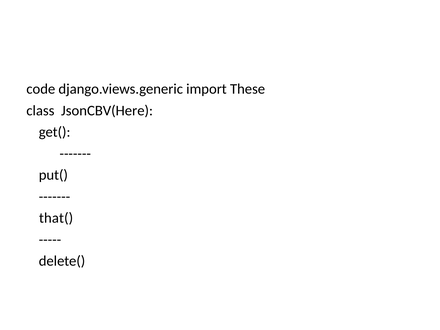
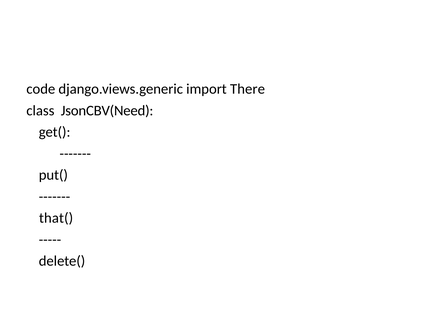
These: These -> There (247, 89)
JsonCBV(Here: JsonCBV(Here -> JsonCBV(Need (107, 111)
